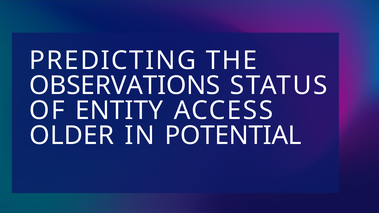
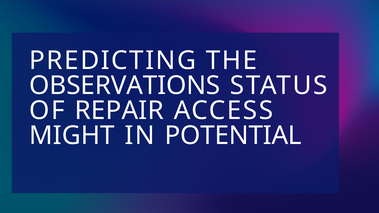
ENTITY: ENTITY -> REPAIR (119, 111)
OLDER: OLDER -> MIGHT (72, 136)
